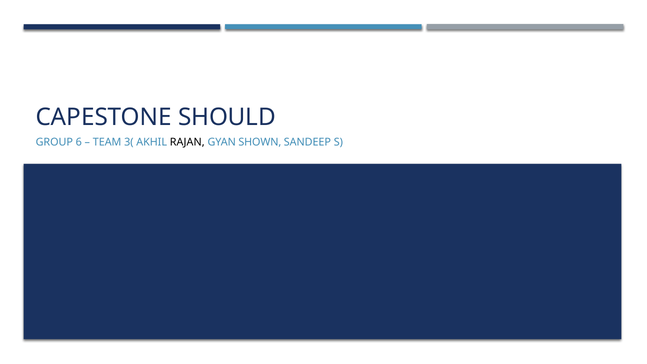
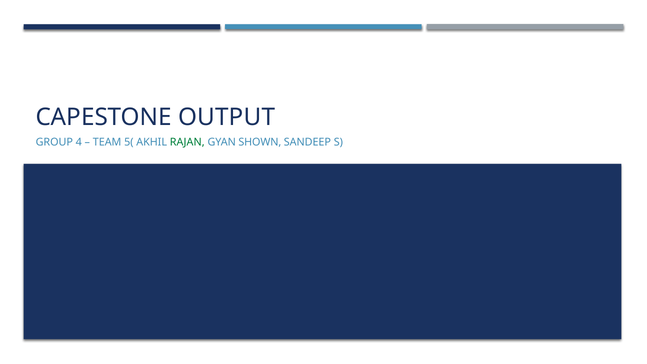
SHOULD: SHOULD -> OUTPUT (227, 117)
6: 6 -> 4 (79, 142)
3(: 3( -> 5( (129, 142)
RAJAN colour: black -> green (187, 142)
